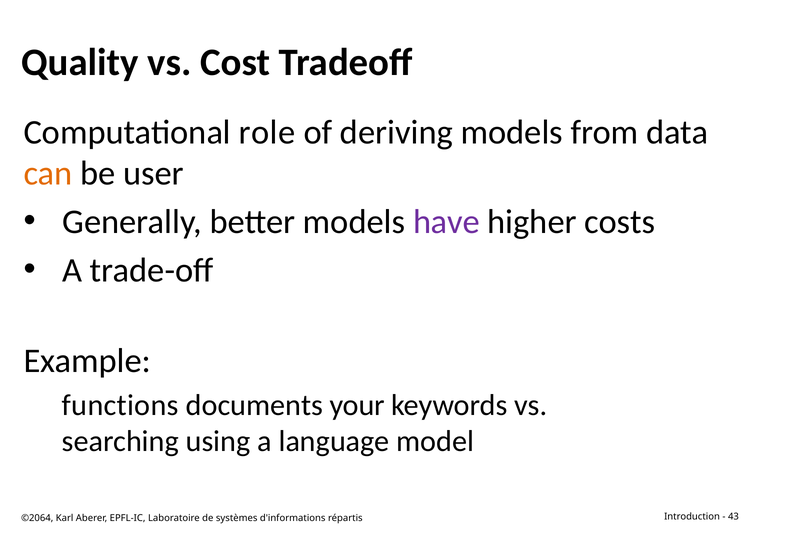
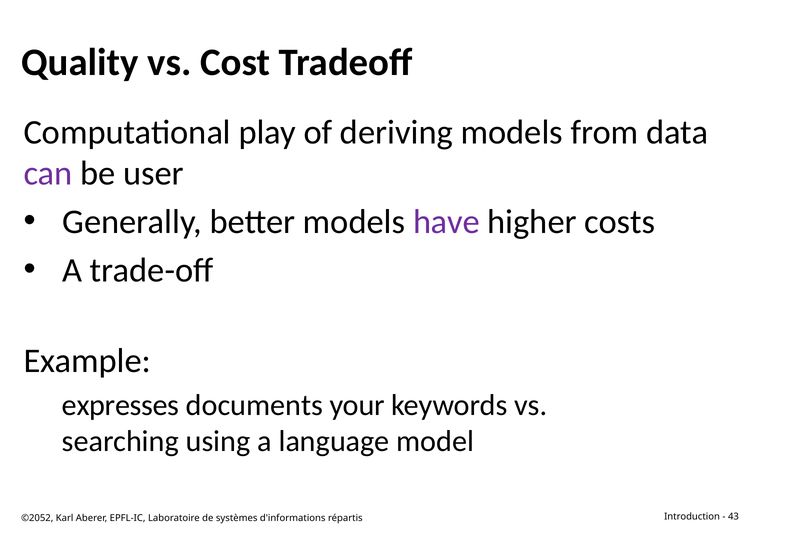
role: role -> play (267, 132)
can colour: orange -> purple (48, 174)
functions: functions -> expresses (121, 405)
©2064: ©2064 -> ©2052 (37, 518)
